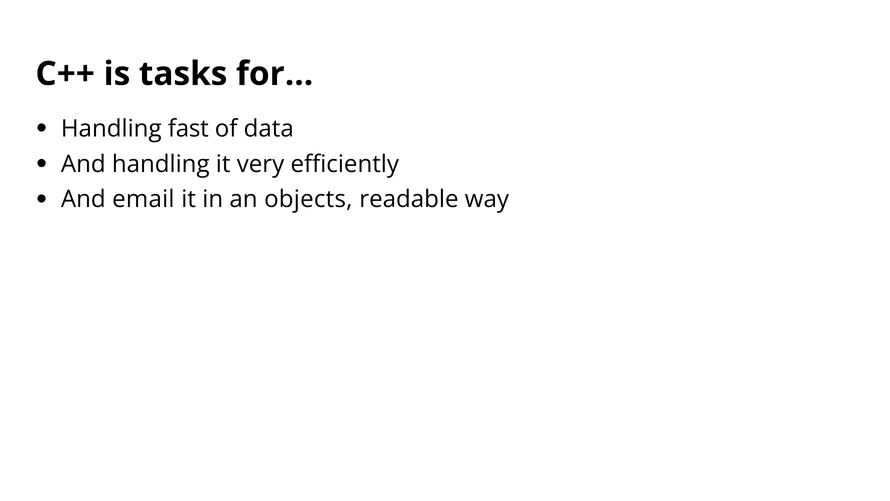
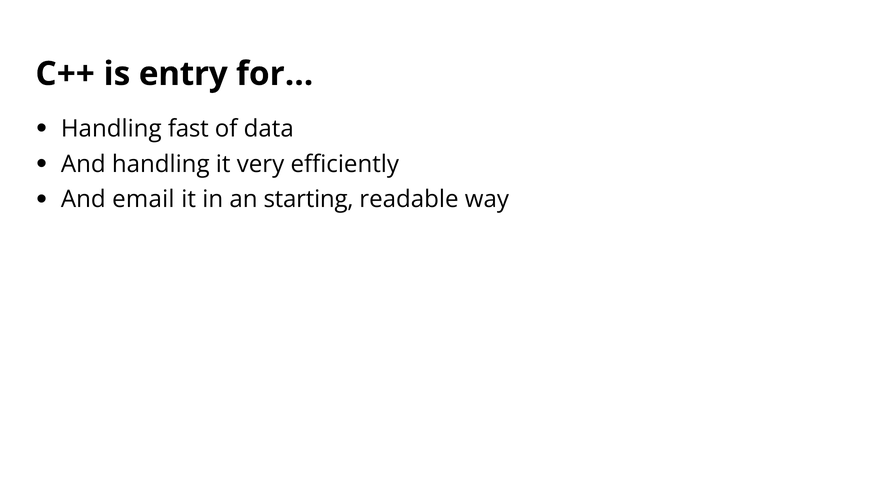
tasks: tasks -> entry (183, 74)
objects: objects -> starting (309, 199)
